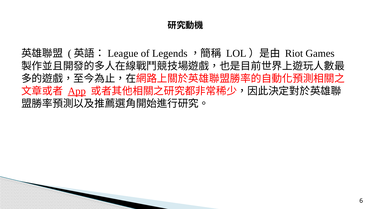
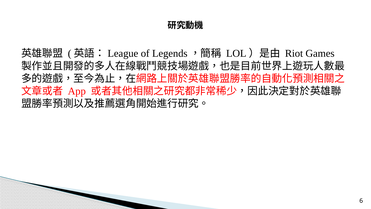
App underline: present -> none (77, 91)
